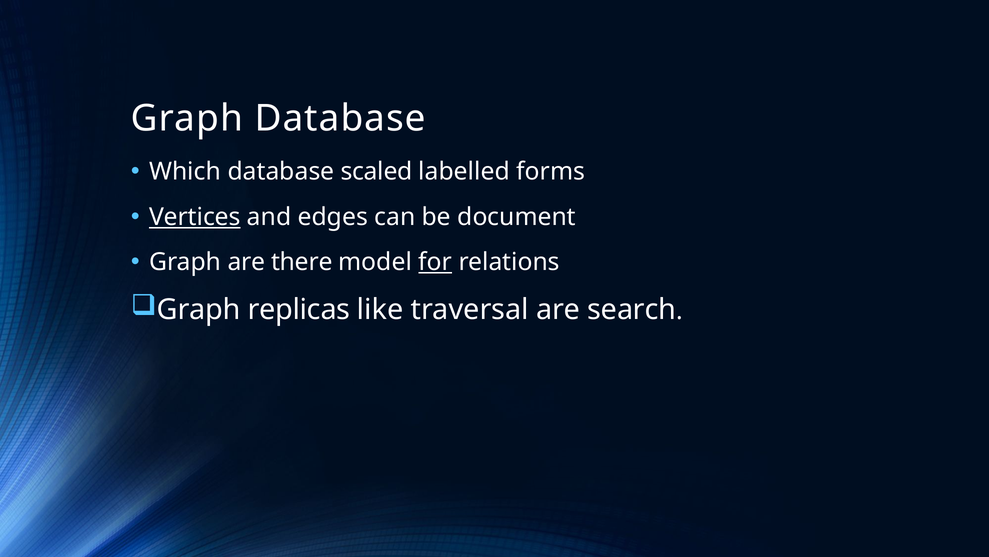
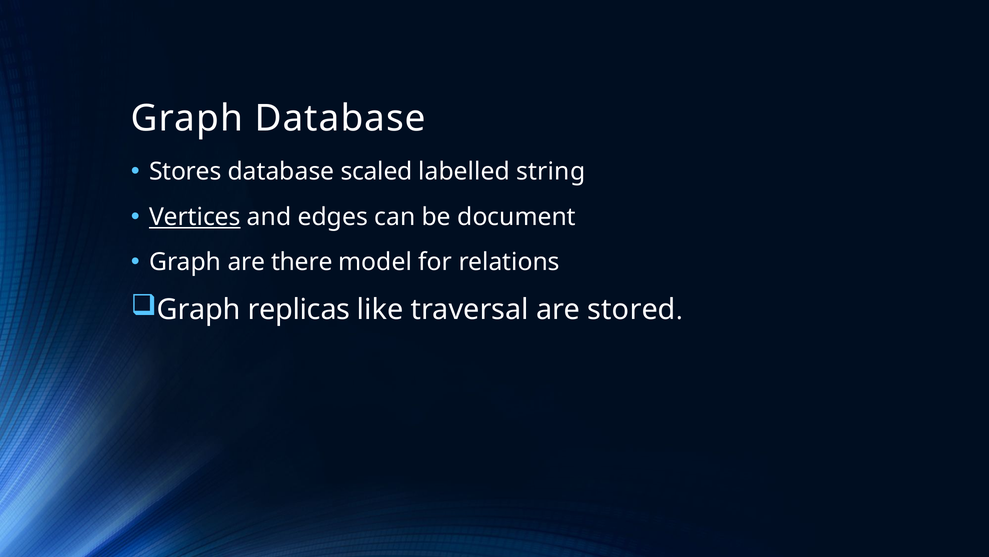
Which: Which -> Stores (185, 172)
forms: forms -> string (551, 172)
for underline: present -> none (435, 262)
search: search -> stored (632, 309)
